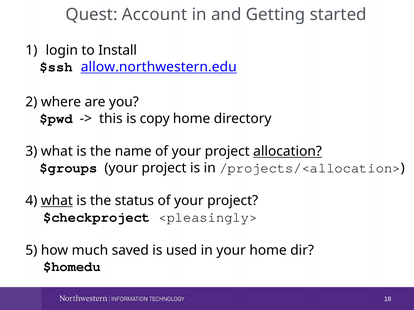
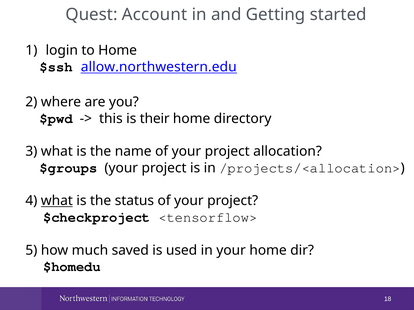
to Install: Install -> Home (118, 50)
copy: copy -> their (155, 119)
allocation underline: present -> none (288, 152)
<pleasingly>: <pleasingly> -> <tensorflow> (208, 218)
